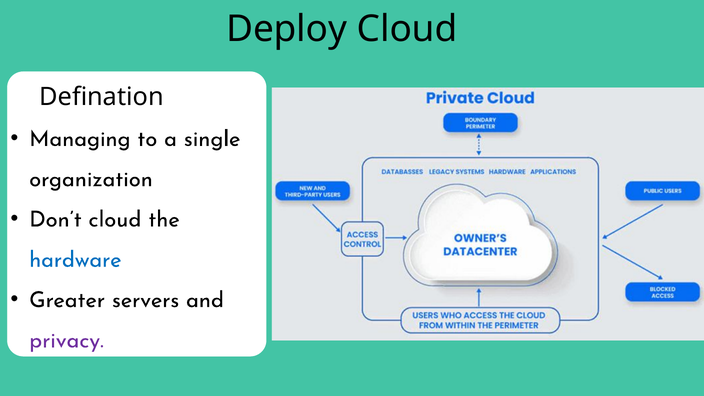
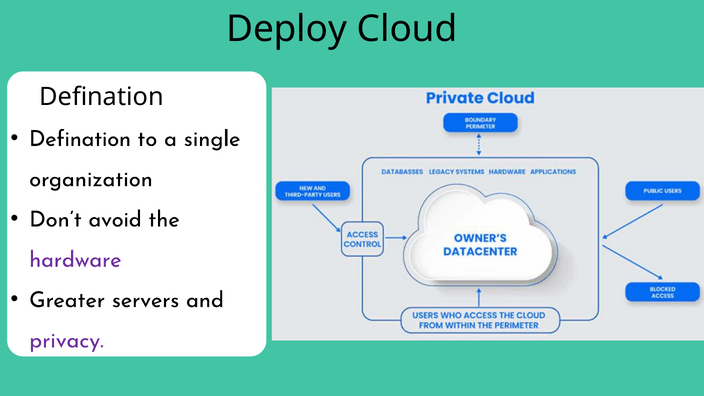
Managing: Managing -> Defination (80, 139)
Don’t cloud: cloud -> avoid (115, 219)
hardware colour: blue -> purple (75, 260)
